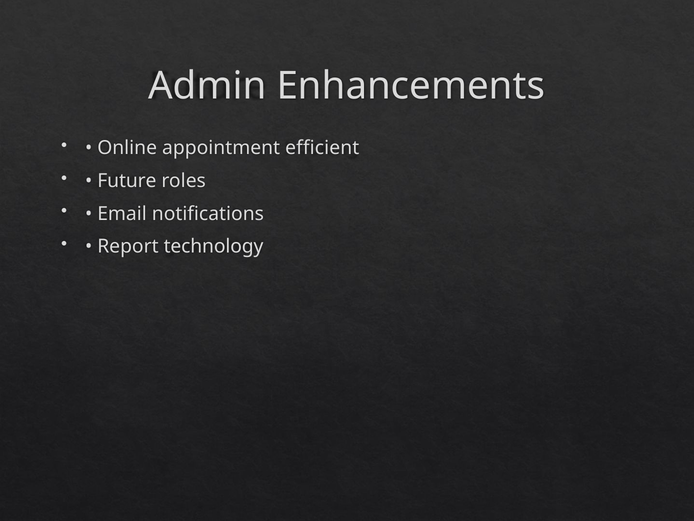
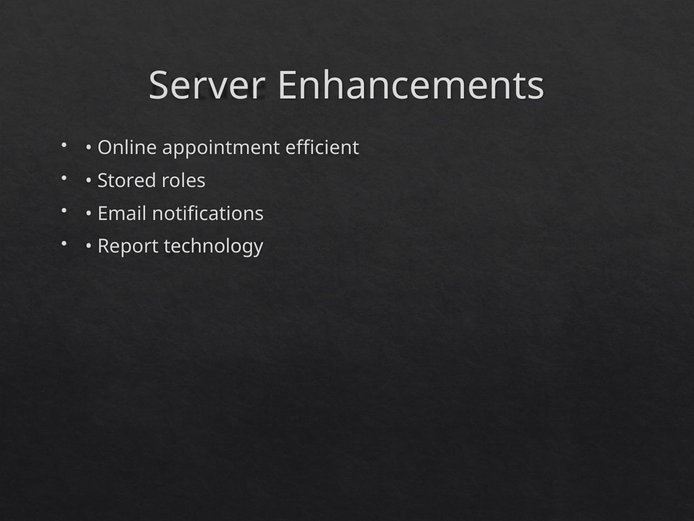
Admin: Admin -> Server (207, 86)
Future: Future -> Stored (127, 181)
